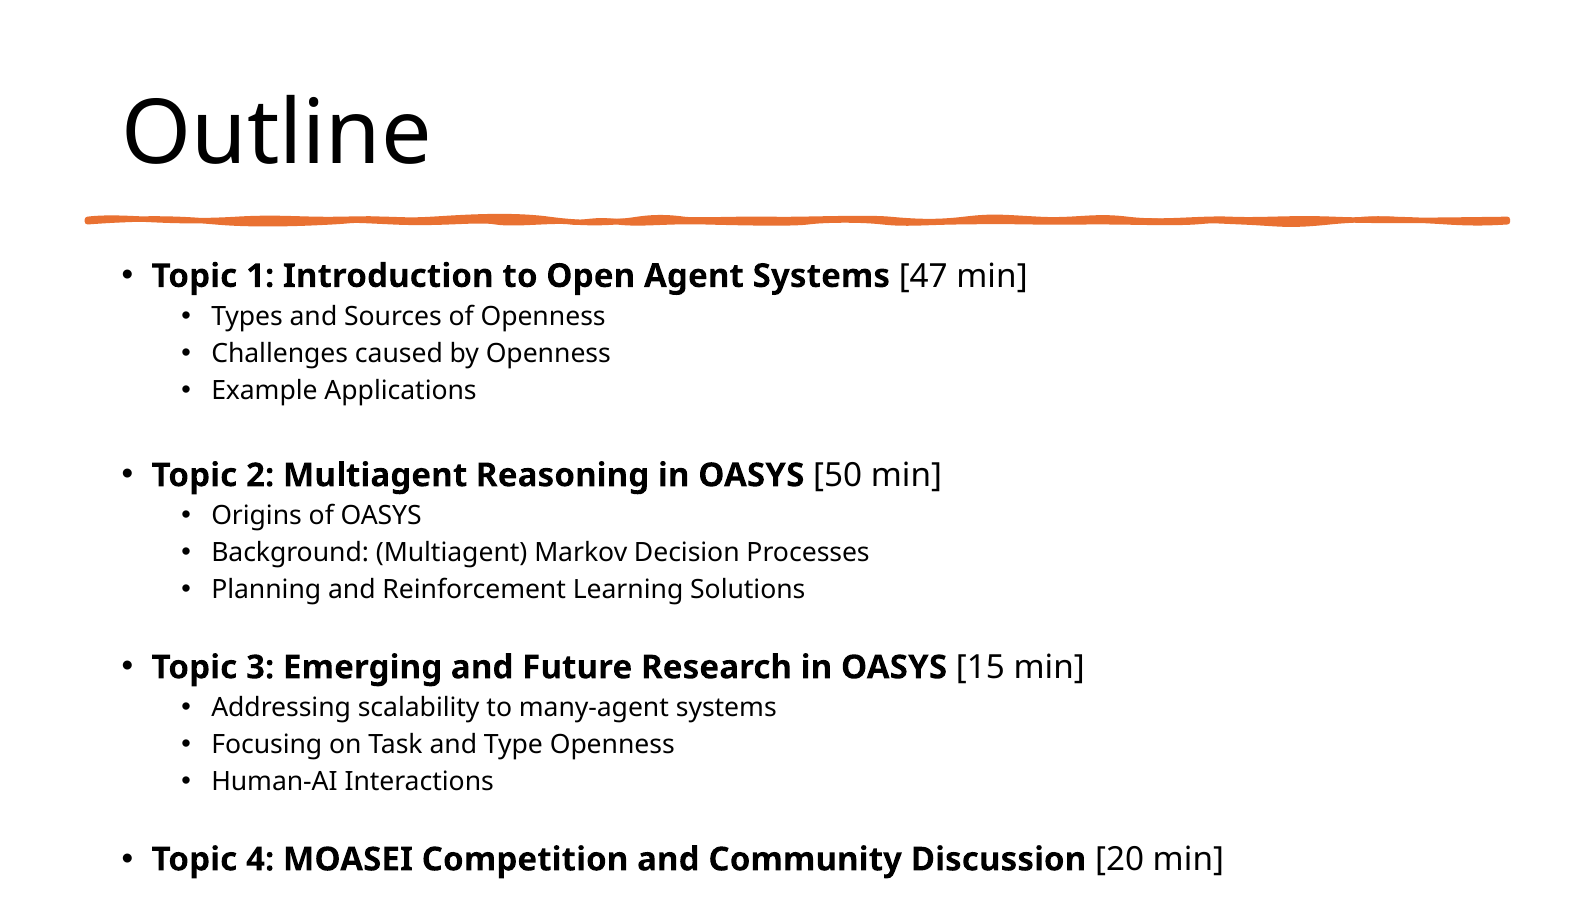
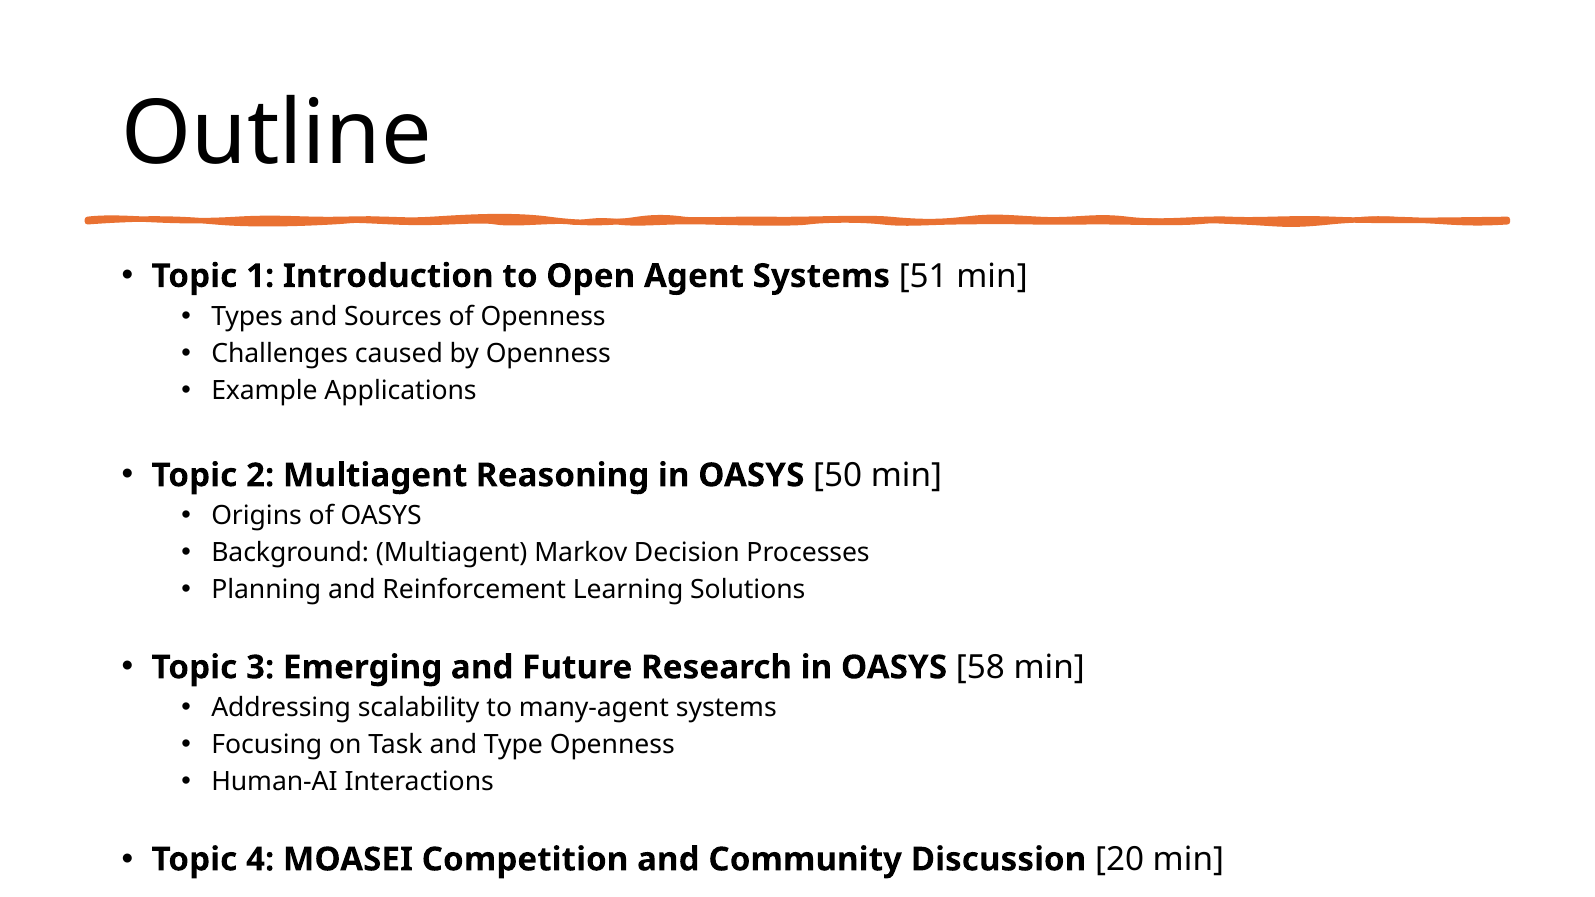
47: 47 -> 51 (923, 276)
15: 15 -> 58 (980, 668)
